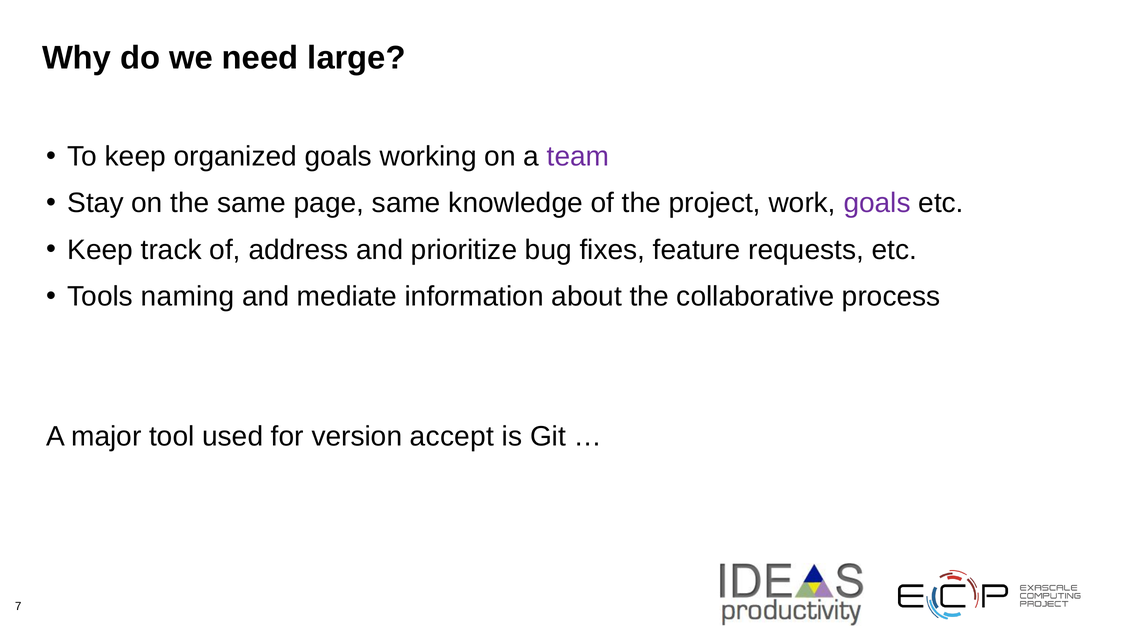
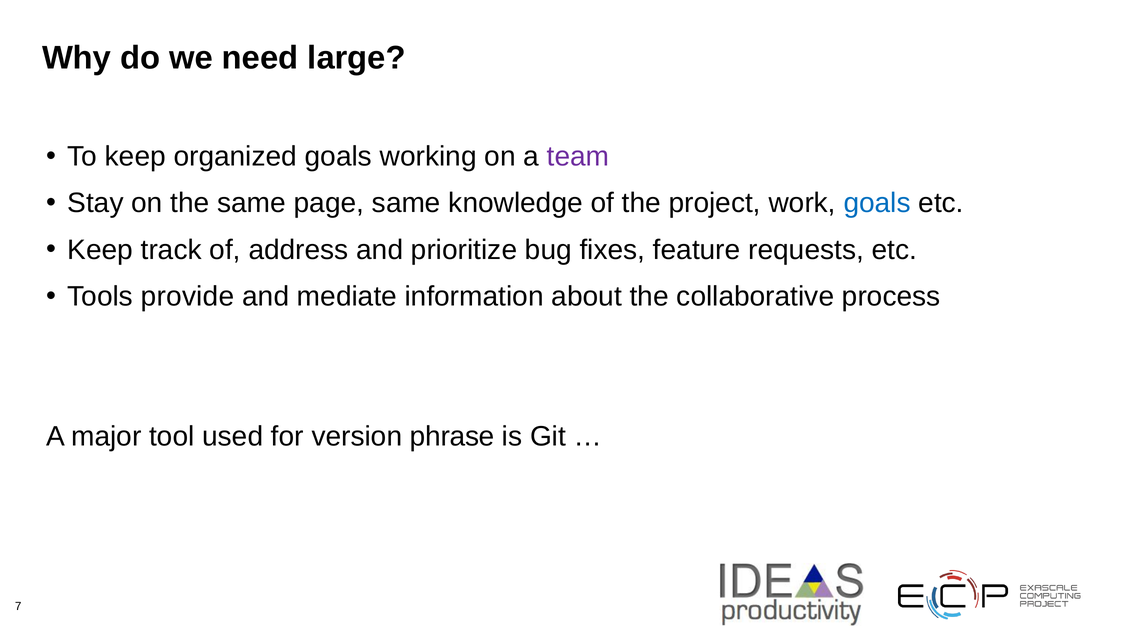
goals colour: purple -> blue (877, 203)
naming: naming -> provide (188, 297)
accept: accept -> phrase (452, 437)
